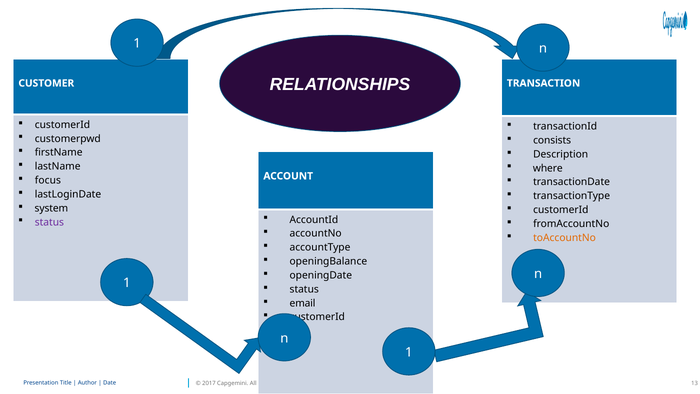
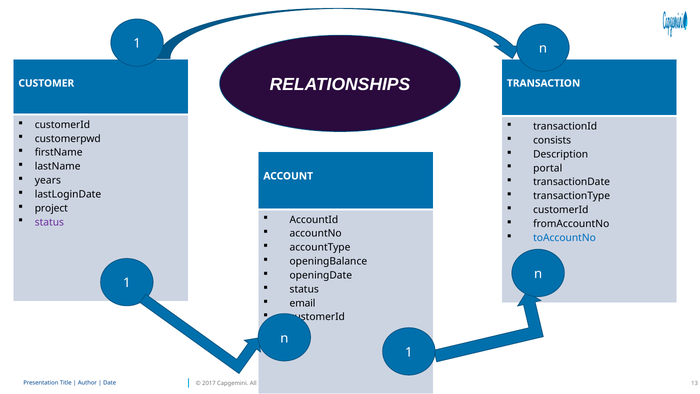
where: where -> portal (548, 168)
focus: focus -> years (48, 180)
system: system -> project (51, 208)
toAccountNo colour: orange -> blue (564, 238)
